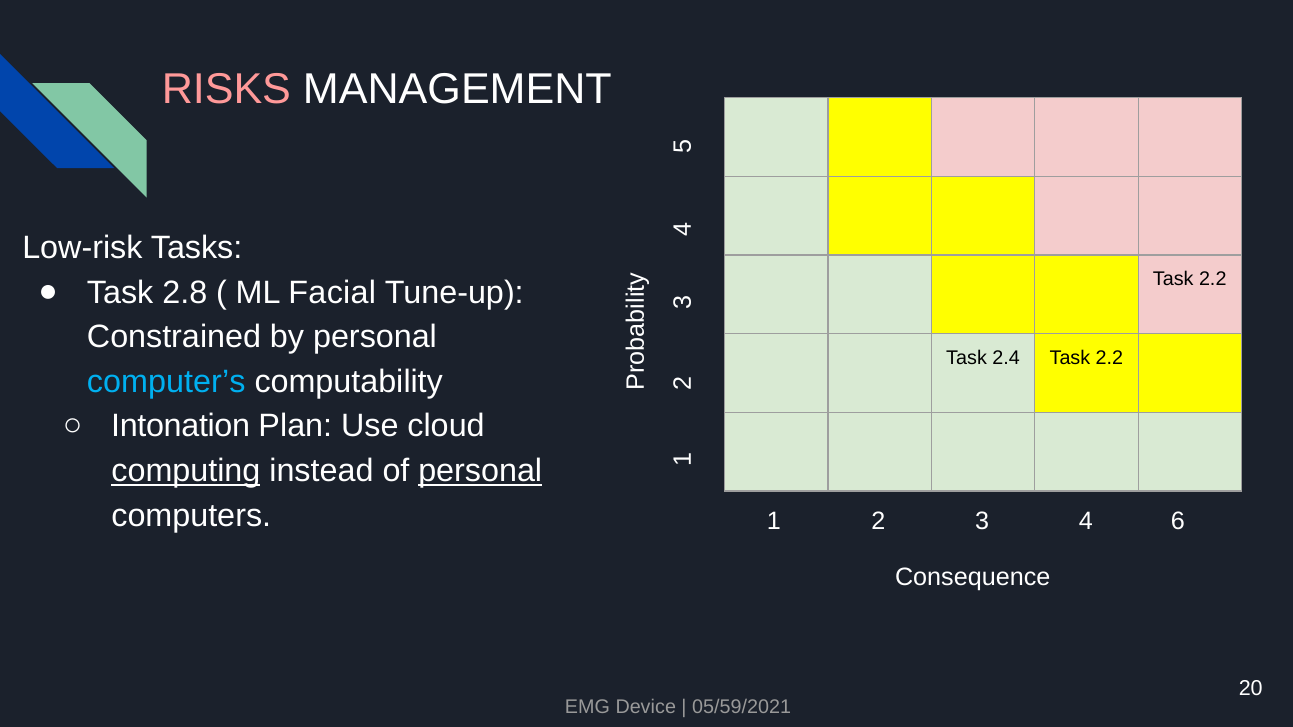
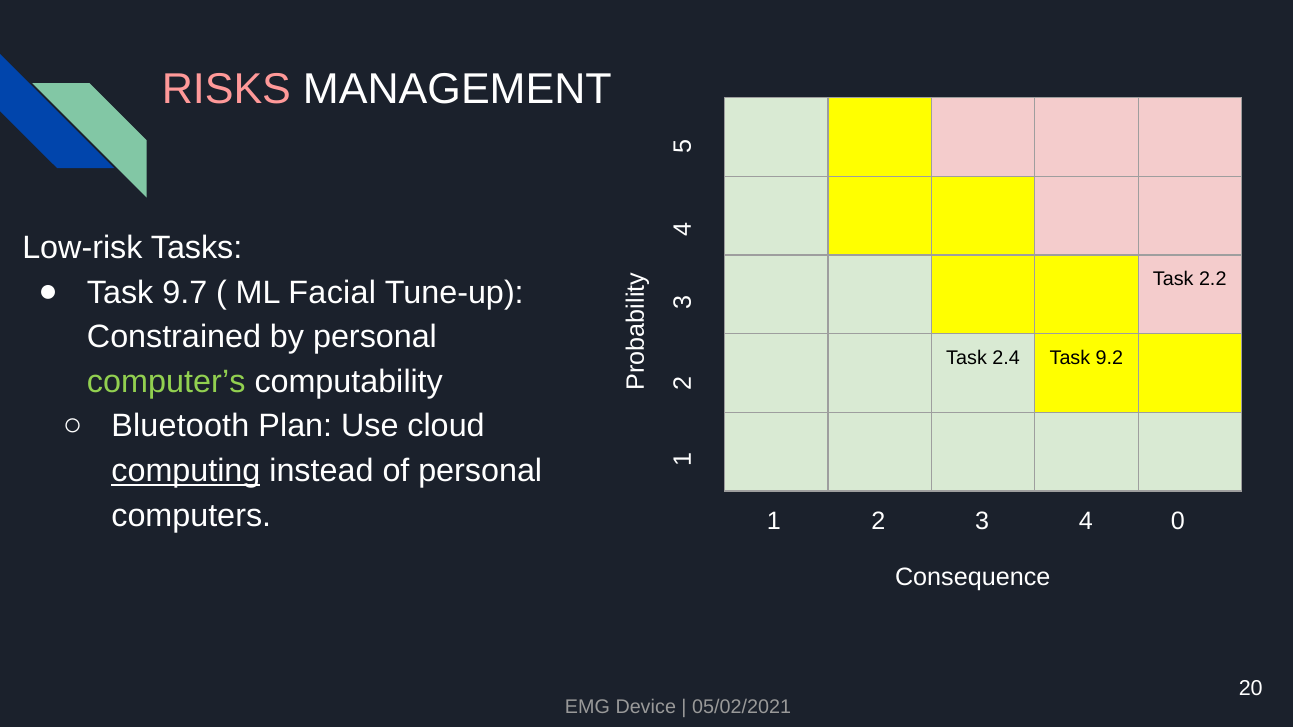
2.8: 2.8 -> 9.7 (185, 293)
2.4 Task 2.2: 2.2 -> 9.2 (1109, 358)
computer’s colour: light blue -> light green (166, 382)
Intonation: Intonation -> Bluetooth (180, 426)
personal underline: present -> none (480, 471)
6: 6 -> 0 (1178, 521)
05/59/2021: 05/59/2021 -> 05/02/2021 (742, 708)
